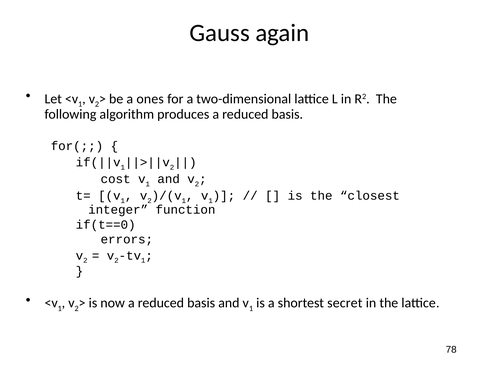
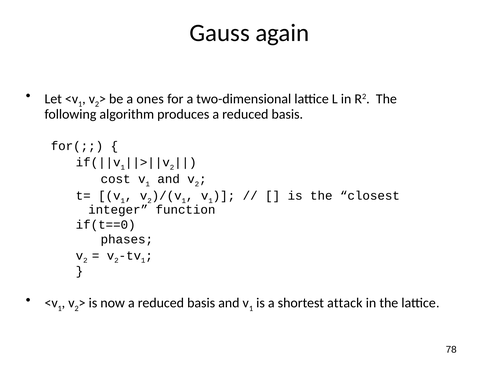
errors: errors -> phases (127, 240)
secret: secret -> attack (345, 303)
